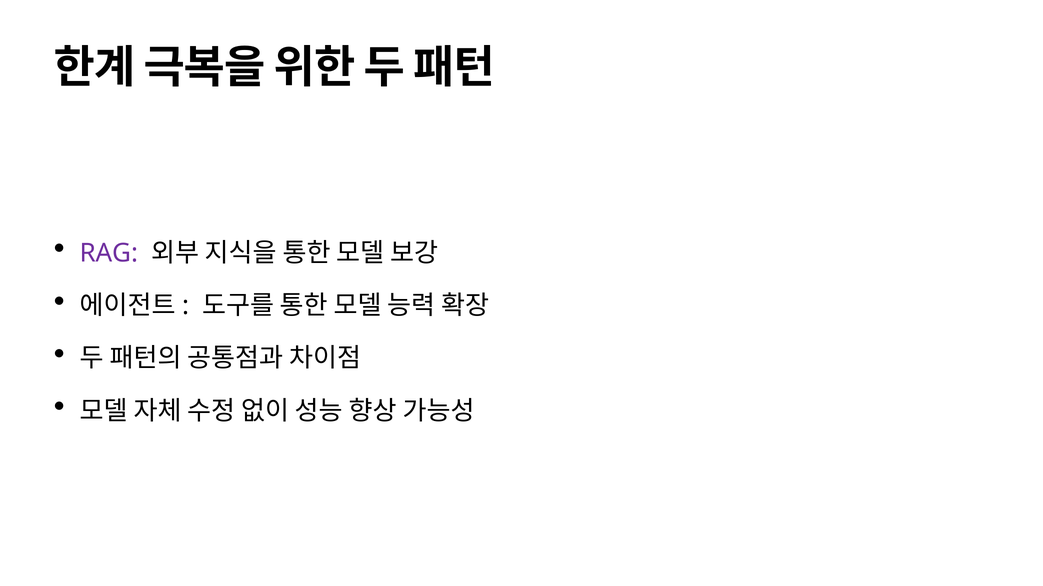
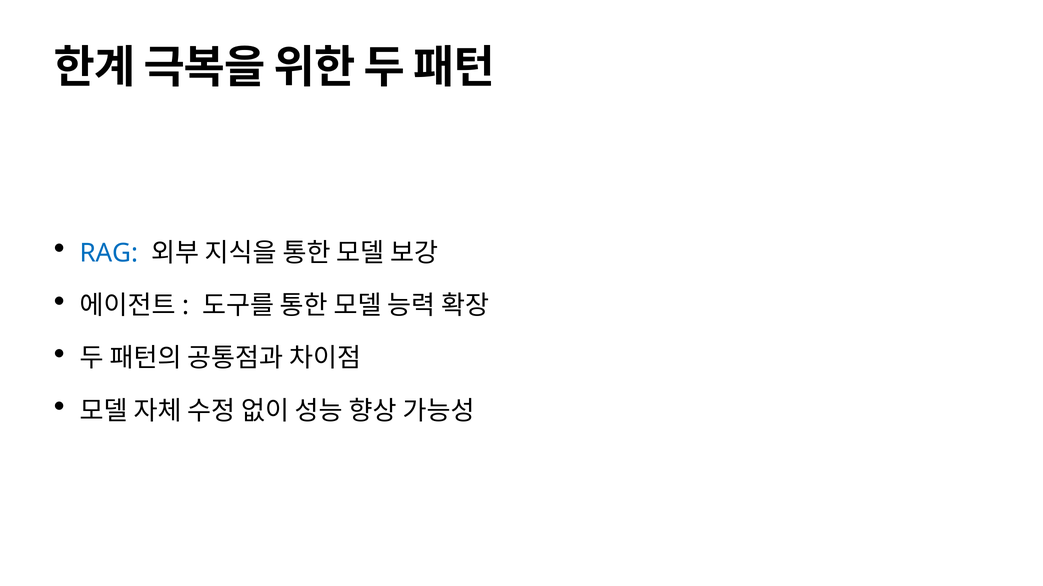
RAG colour: purple -> blue (109, 254)
